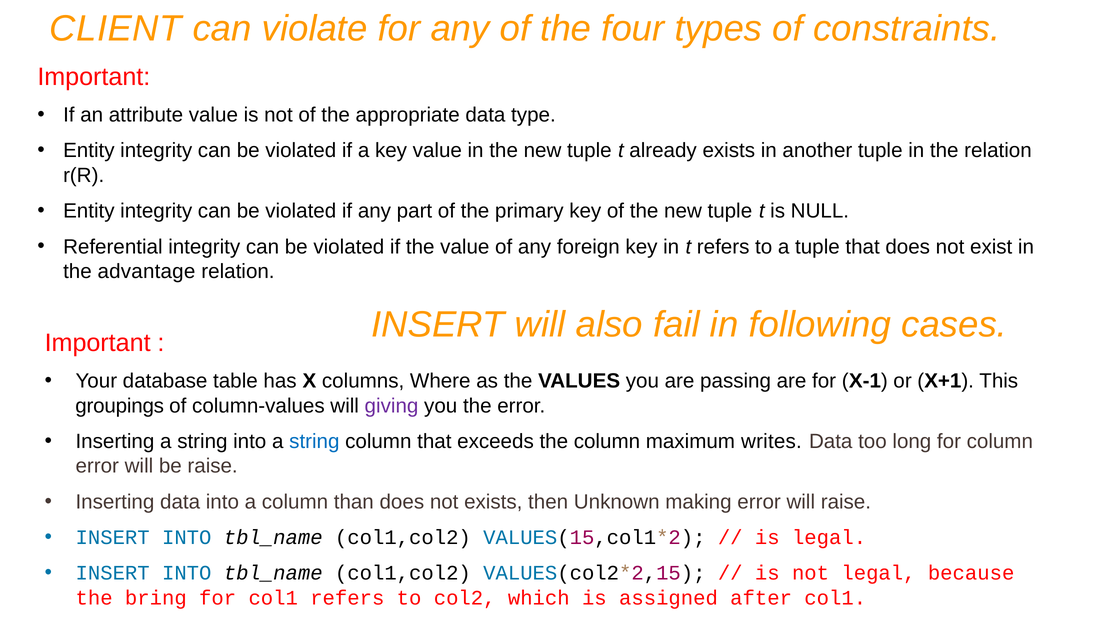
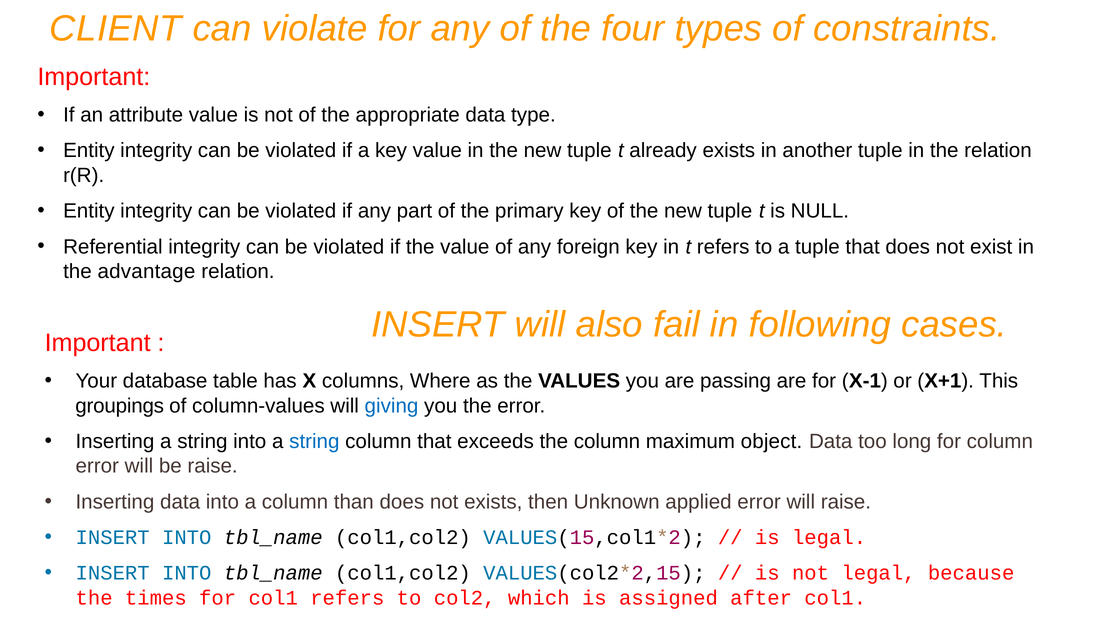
giving colour: purple -> blue (392, 405)
writes: writes -> object (771, 441)
making: making -> applied (698, 502)
bring: bring -> times (156, 598)
